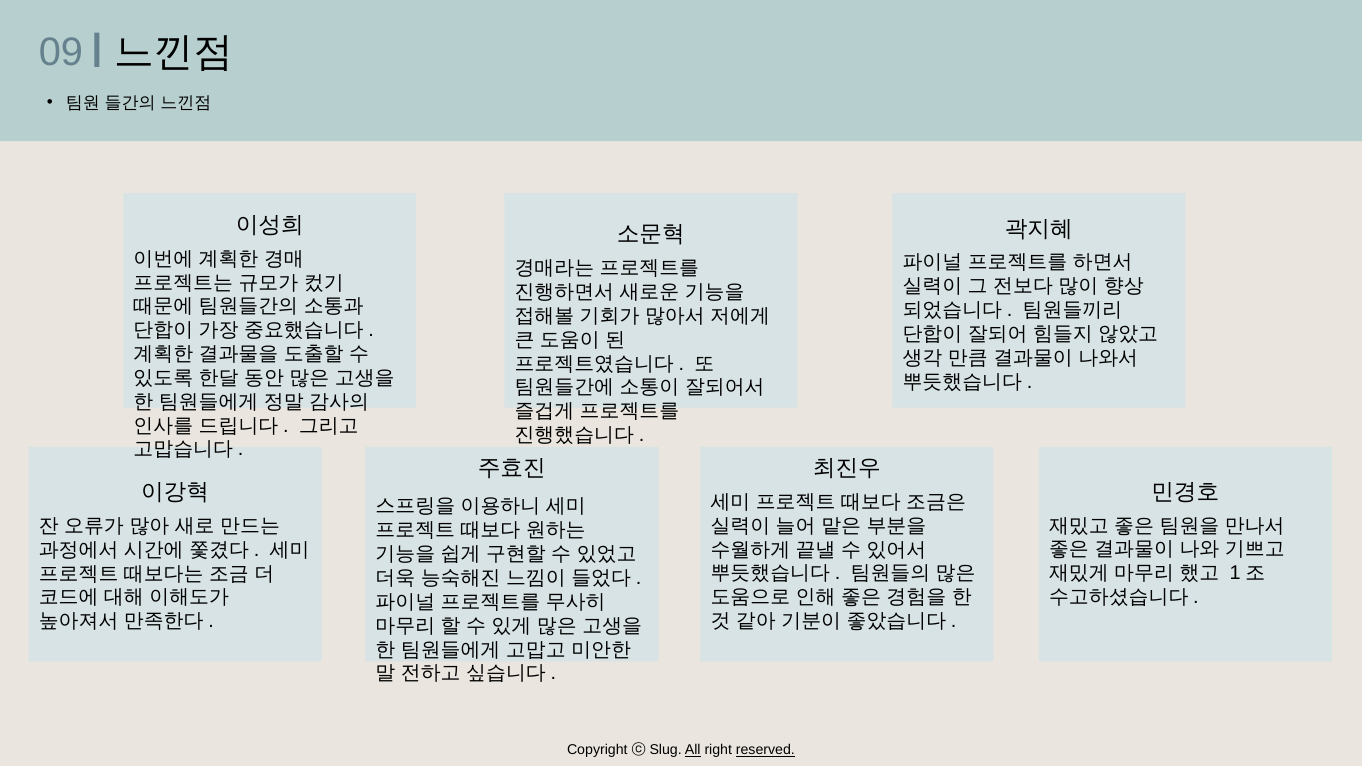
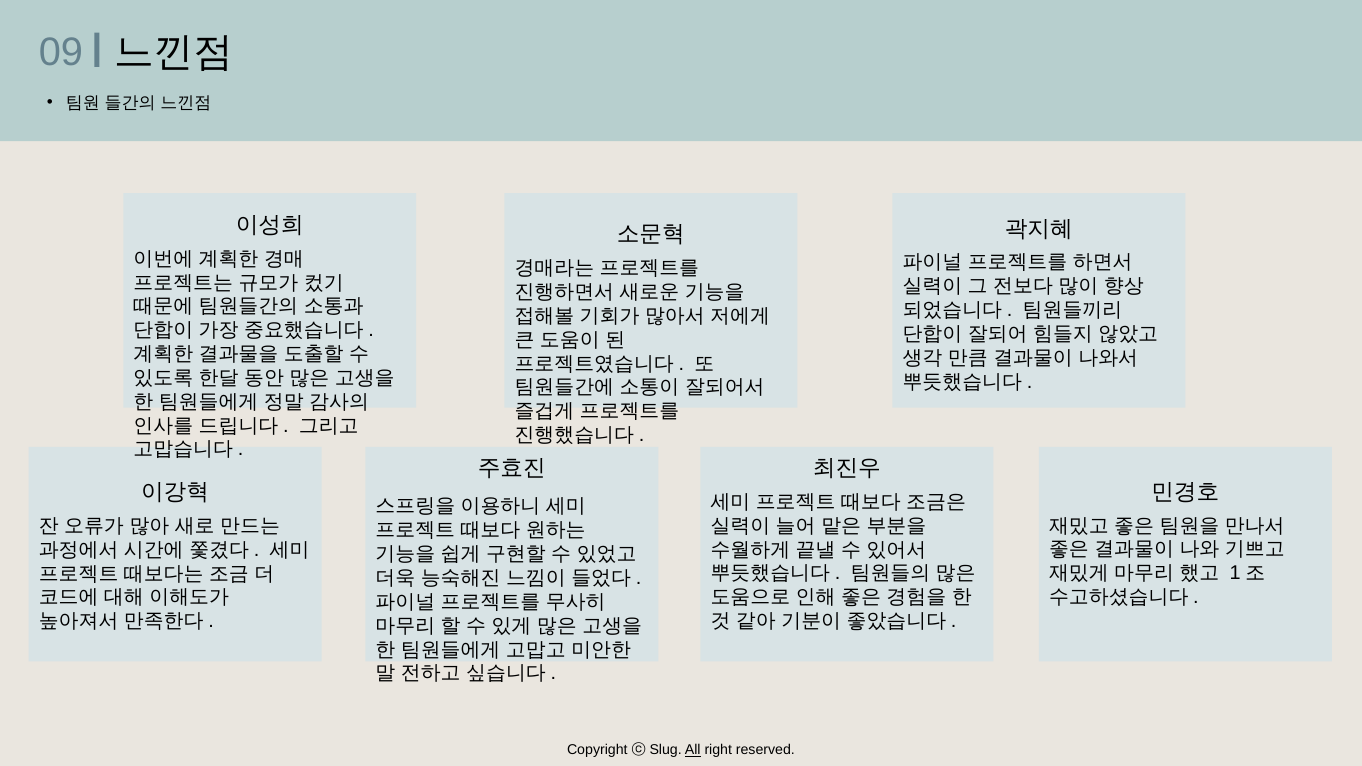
reserved underline: present -> none (765, 750)
